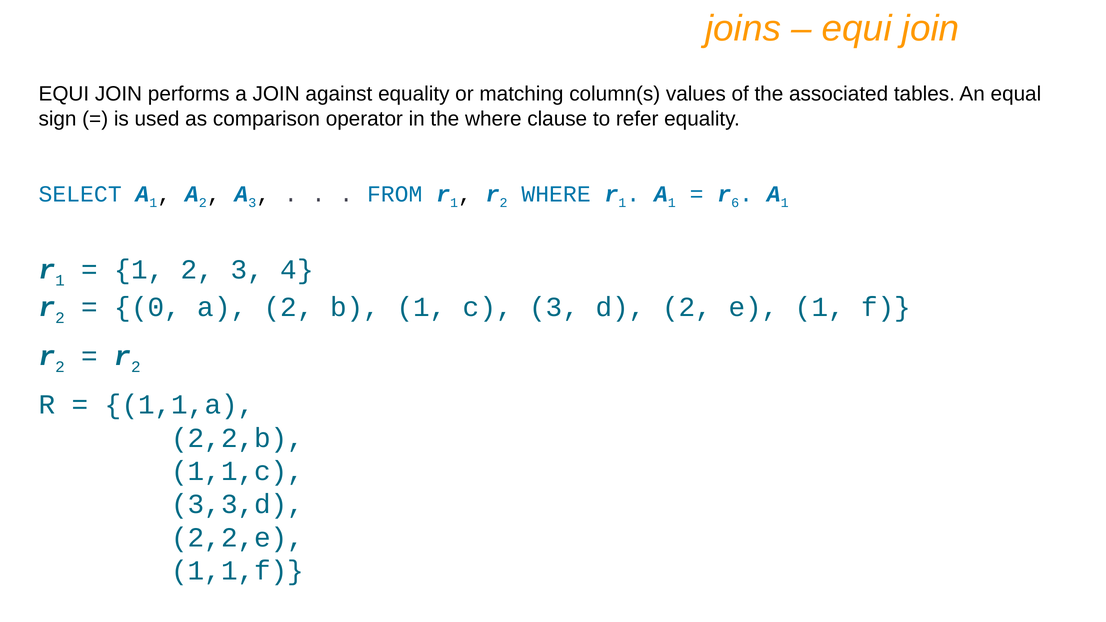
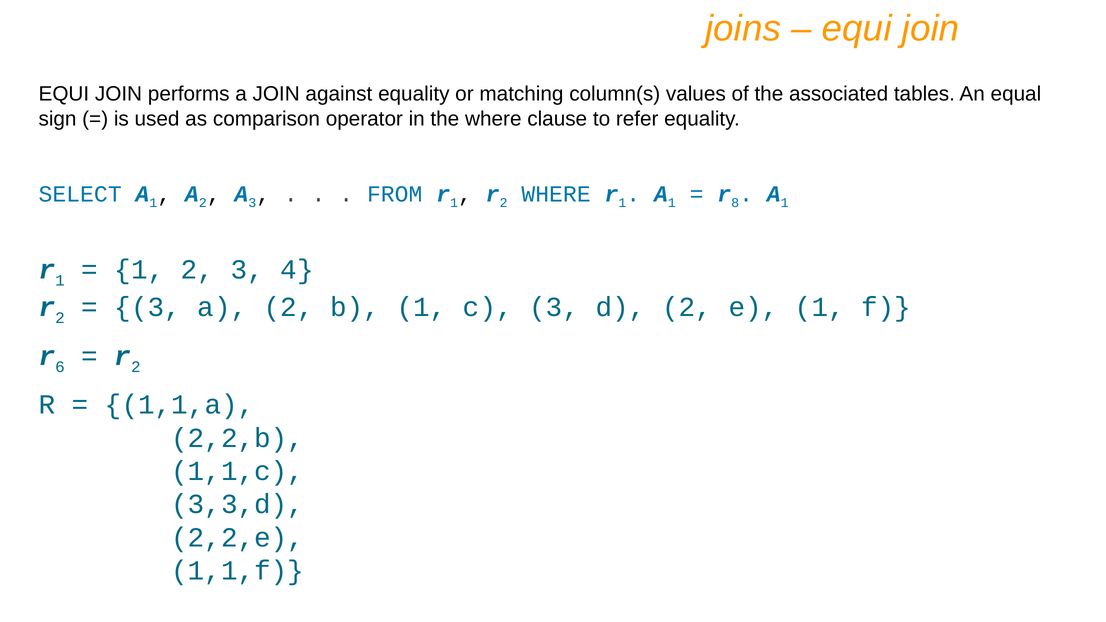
6: 6 -> 8 (735, 203)
0: 0 -> 3 (148, 307)
2: 2 -> 6 (60, 367)
